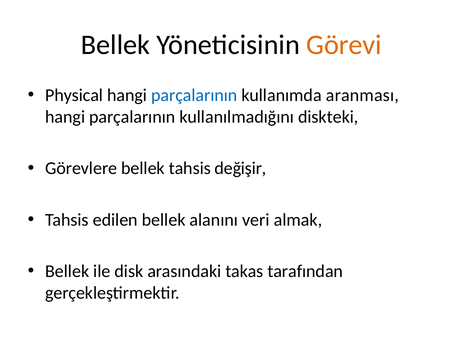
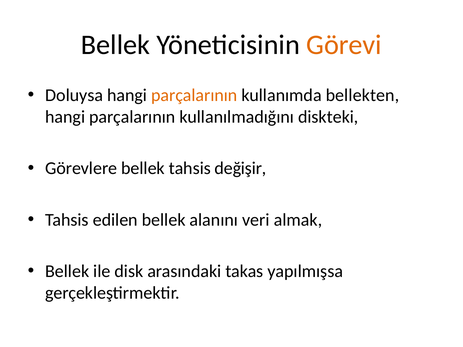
Physical: Physical -> Doluysa (74, 95)
parçalarının colour: blue -> orange (194, 95)
aranması: aranması -> bellekten (363, 95)
tarafından: tarafından -> yapılmışsa (305, 271)
